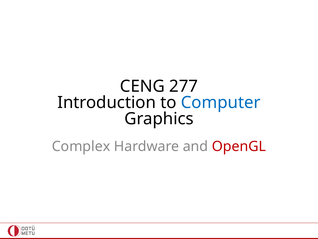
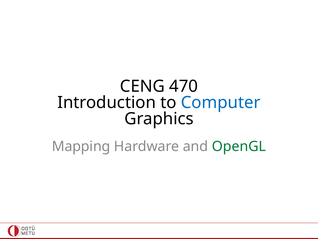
277: 277 -> 470 (184, 86)
Complex: Complex -> Mapping (81, 146)
OpenGL colour: red -> green (239, 146)
